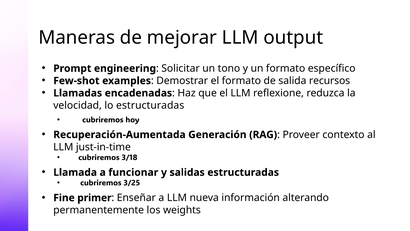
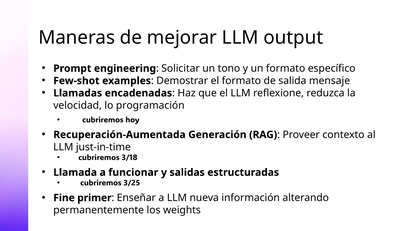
recursos: recursos -> mensaje (330, 81)
lo estructuradas: estructuradas -> programación (150, 105)
